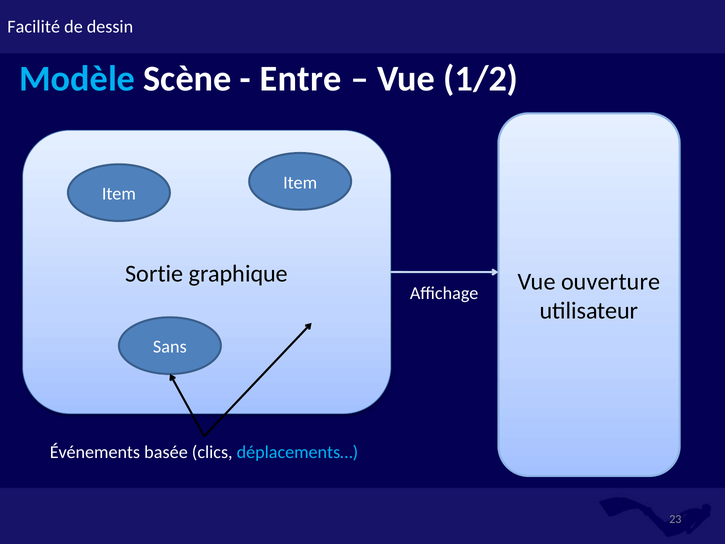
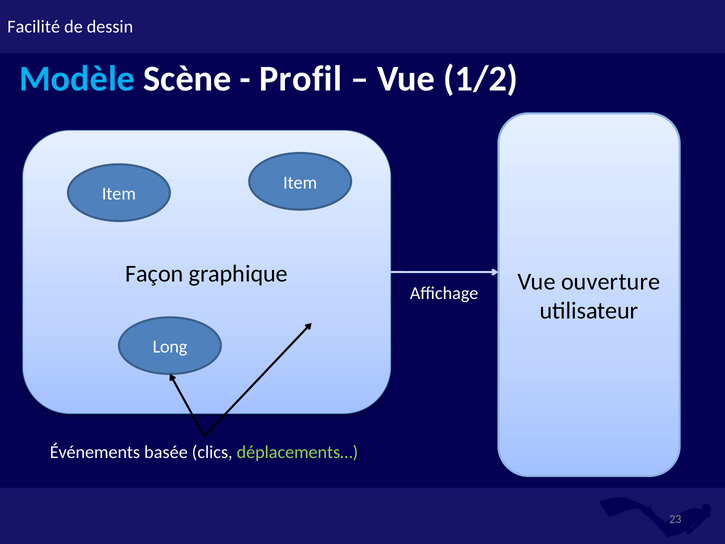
Entre: Entre -> Profil (301, 79)
Sortie: Sortie -> Façon (154, 274)
Sans: Sans -> Long (170, 347)
déplacements… colour: light blue -> light green (297, 452)
